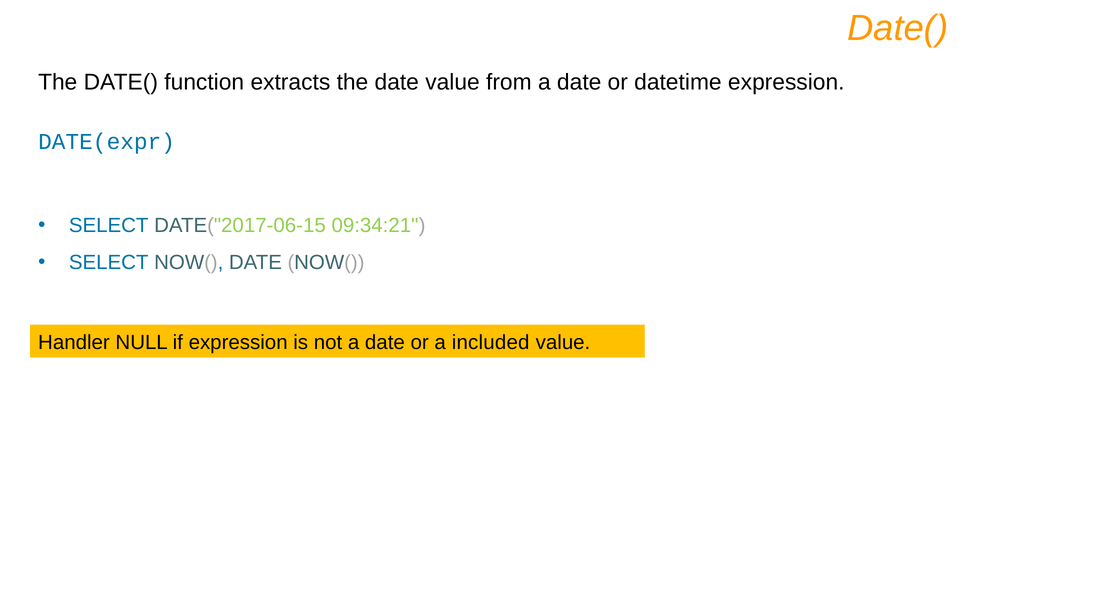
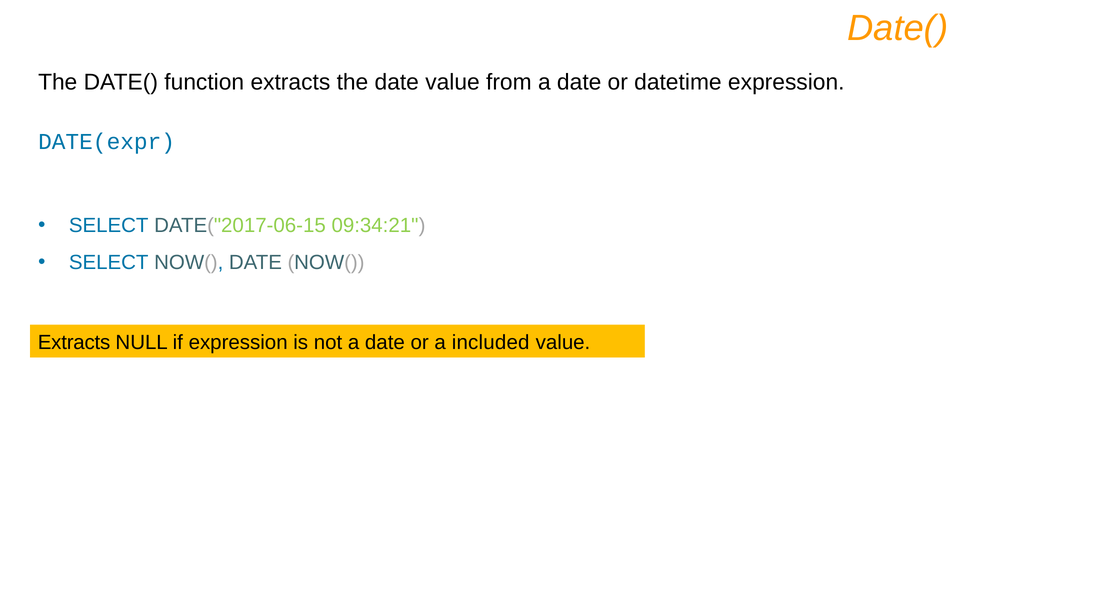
Handler: Handler -> Extracts (74, 342)
